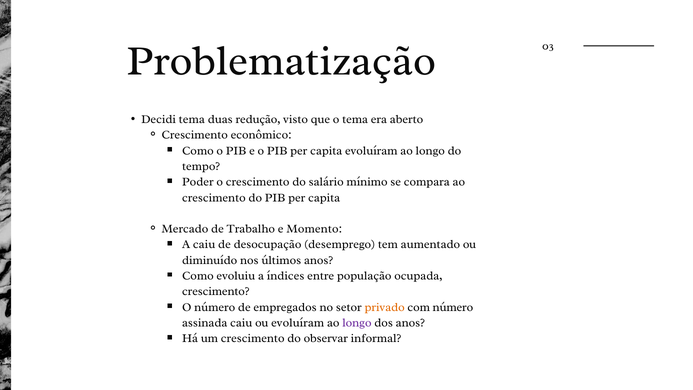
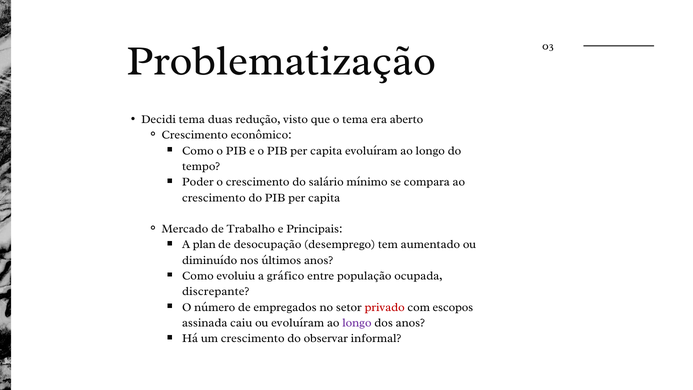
Momento: Momento -> Principais (314, 229)
A caiu: caiu -> plan (204, 244)
índices: índices -> gráfico (286, 276)
crescimento: crescimento -> discrepante (216, 291)
privado colour: orange -> red (385, 307)
com número: número -> escopos (453, 307)
